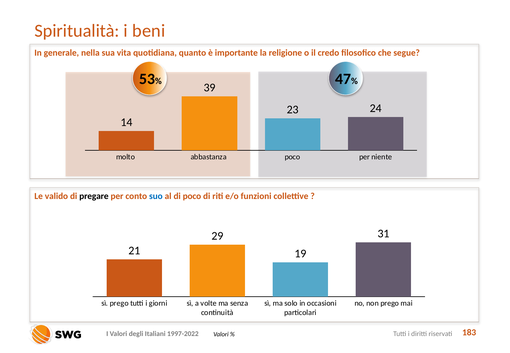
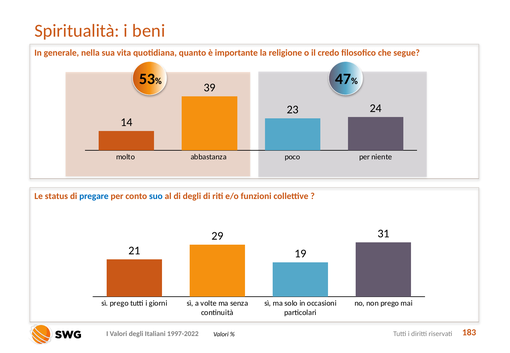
valido: valido -> status (56, 196)
pregare colour: black -> blue (94, 196)
di poco: poco -> degli (192, 196)
